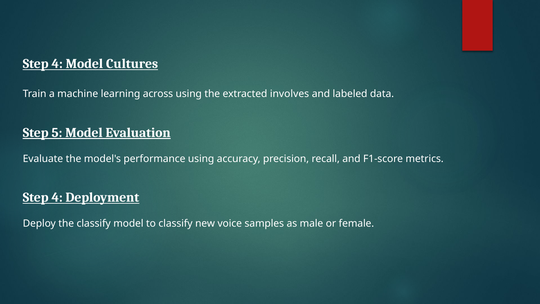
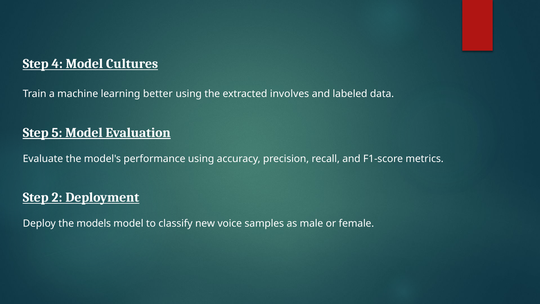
across: across -> better (158, 94)
4: 4 -> 2 (57, 197)
the classify: classify -> models (94, 223)
